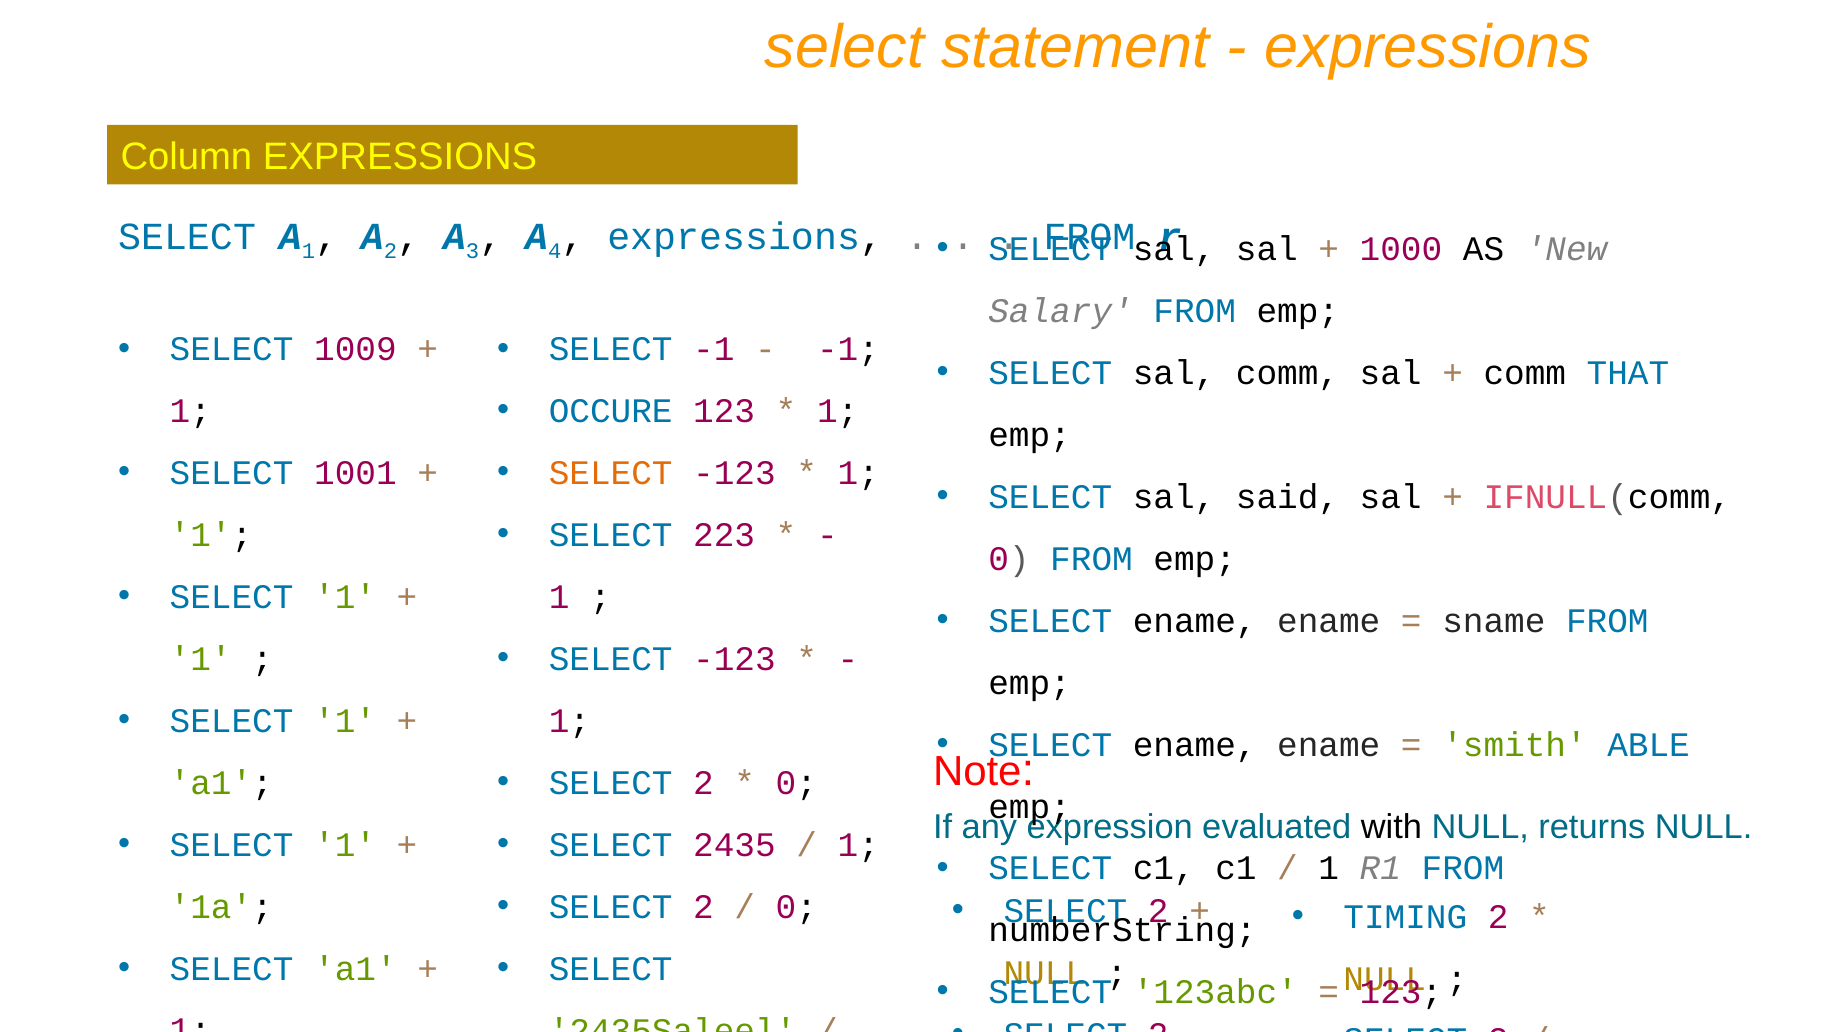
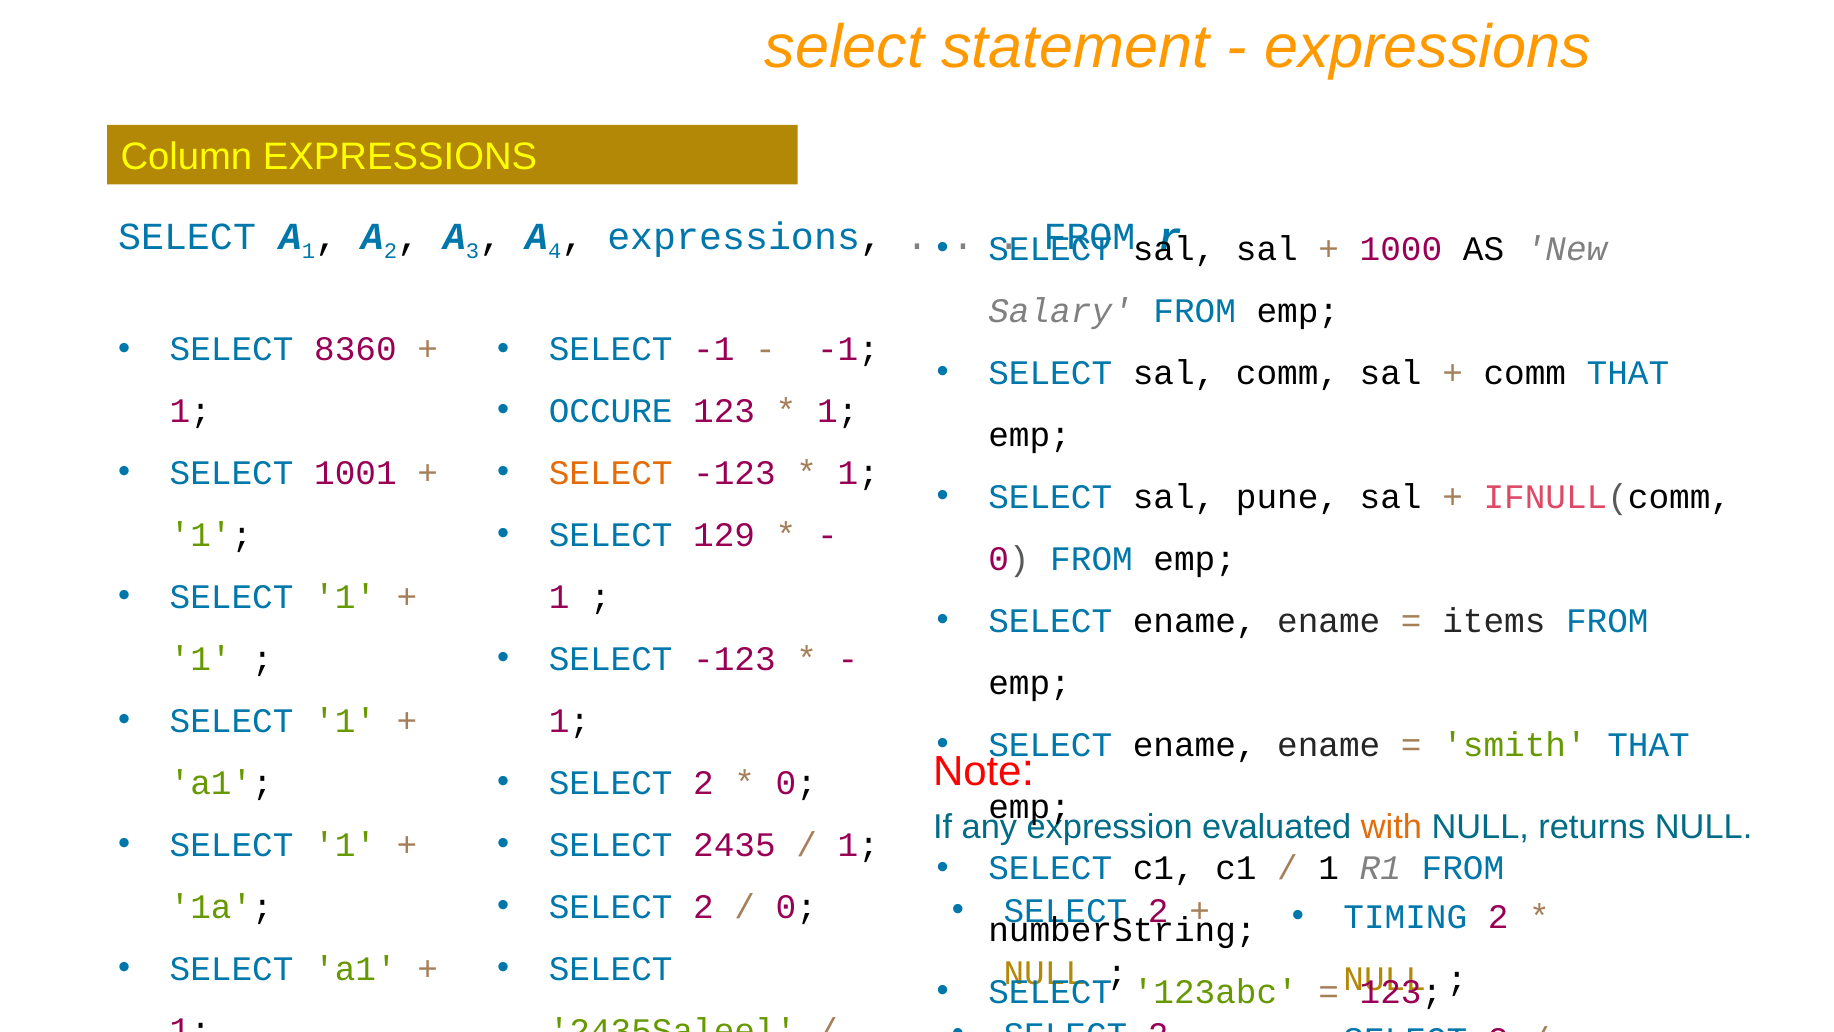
1009: 1009 -> 8360 (355, 349)
said: said -> pune (1288, 497)
223: 223 -> 129 (724, 535)
sname: sname -> items (1494, 621)
smith ABLE: ABLE -> THAT (1649, 745)
with colour: black -> orange (1391, 826)
